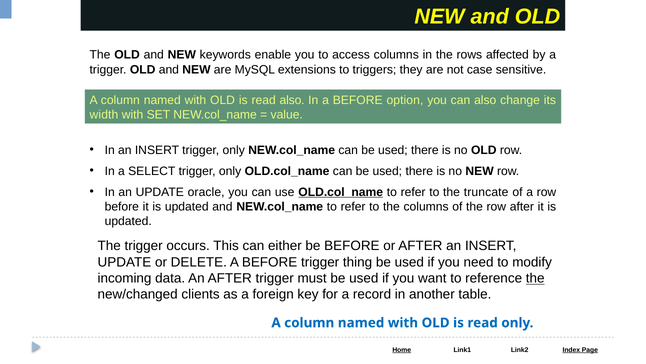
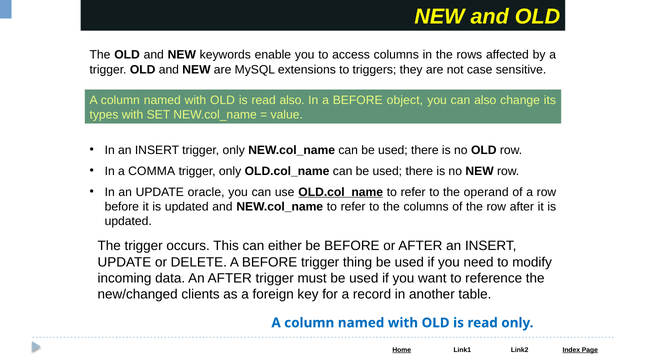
option: option -> object (405, 100)
width: width -> types (104, 114)
SELECT: SELECT -> COMMA (152, 171)
truncate: truncate -> operand (486, 192)
the underline: present -> none (535, 278)
